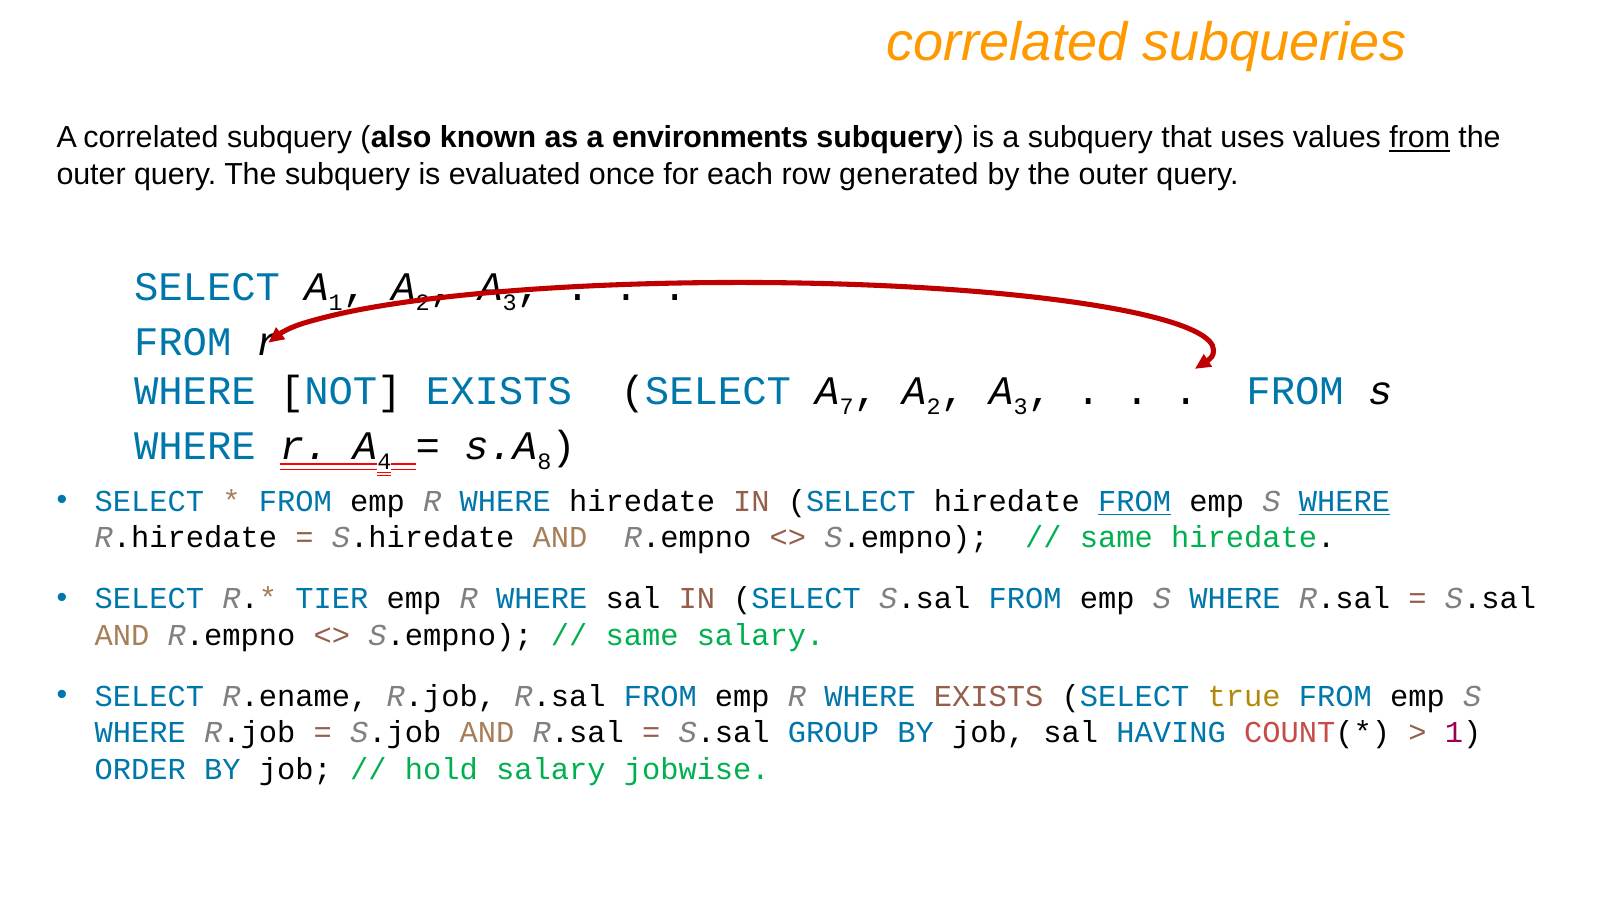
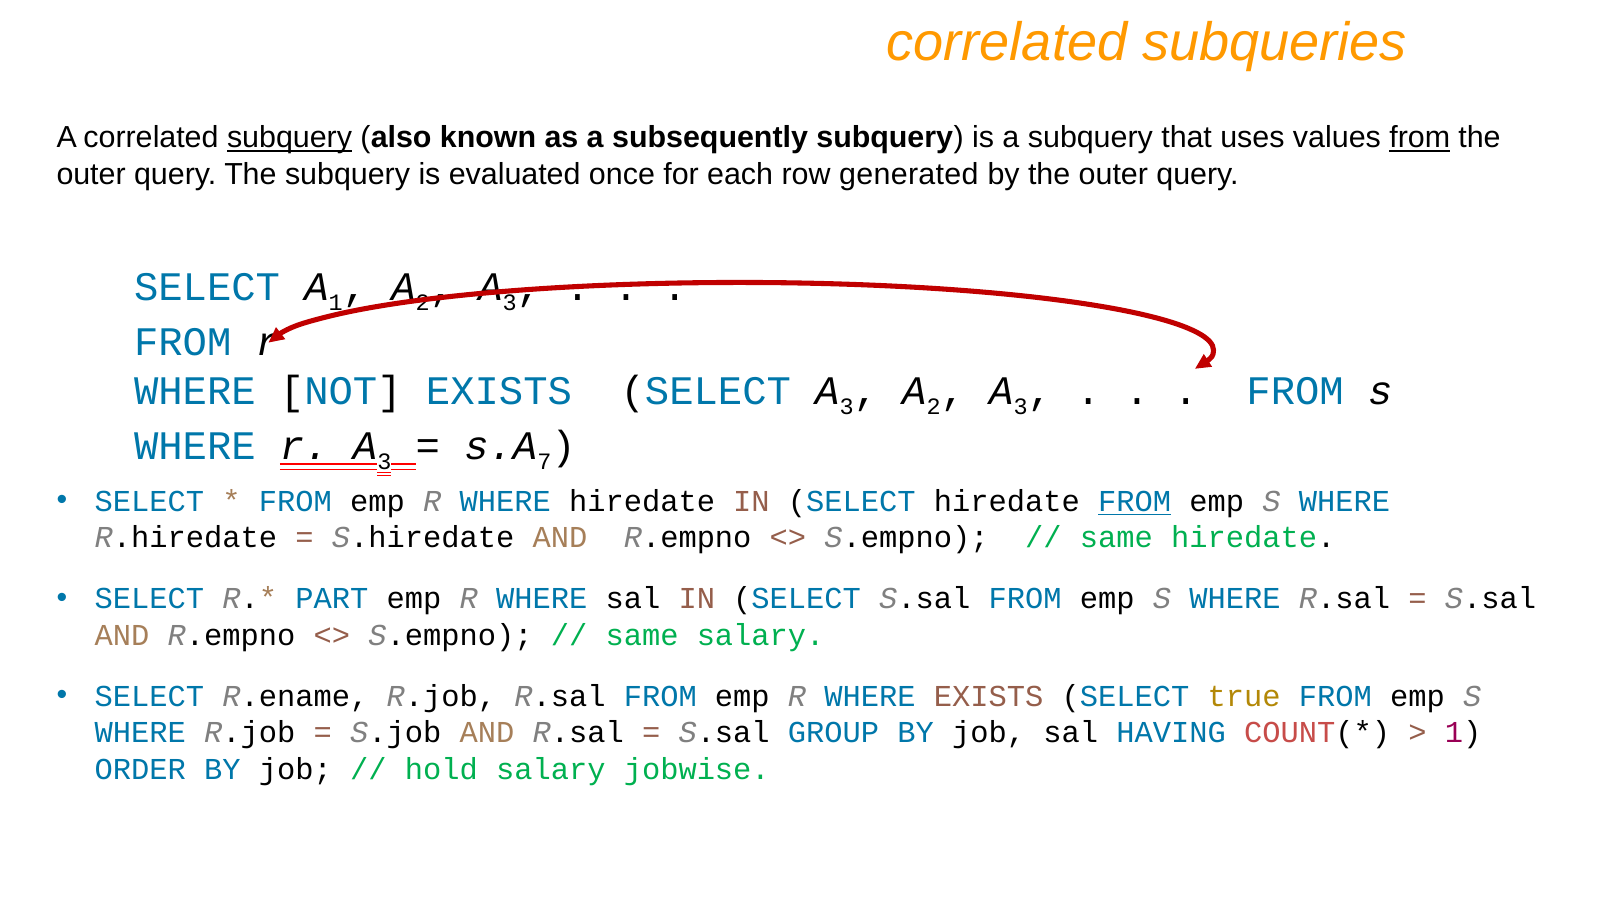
subquery underline: none -> present (290, 138)
environments: environments -> subsequently (710, 138)
SELECT A 7: 7 -> 3 (847, 407)
r A 4: 4 -> 3 (384, 462)
8: 8 -> 7 (544, 462)
WHERE underline: present -> none (1345, 502)
TIER: TIER -> PART (332, 599)
